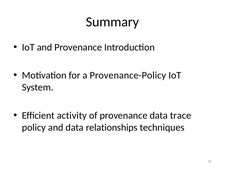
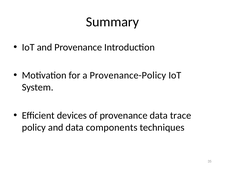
activity: activity -> devices (72, 115)
relationships: relationships -> components (112, 127)
